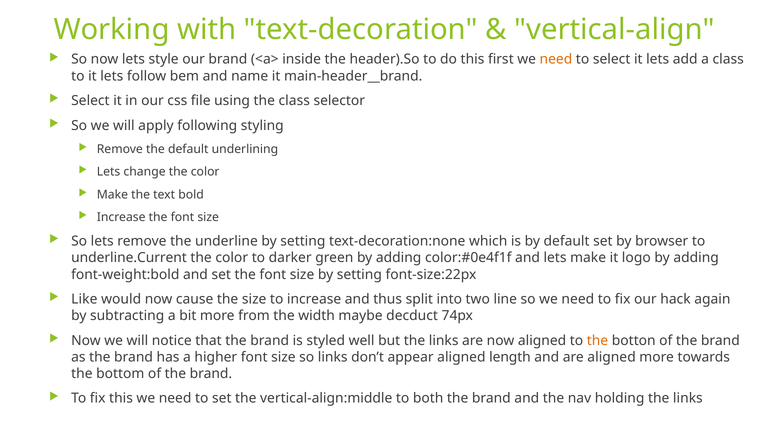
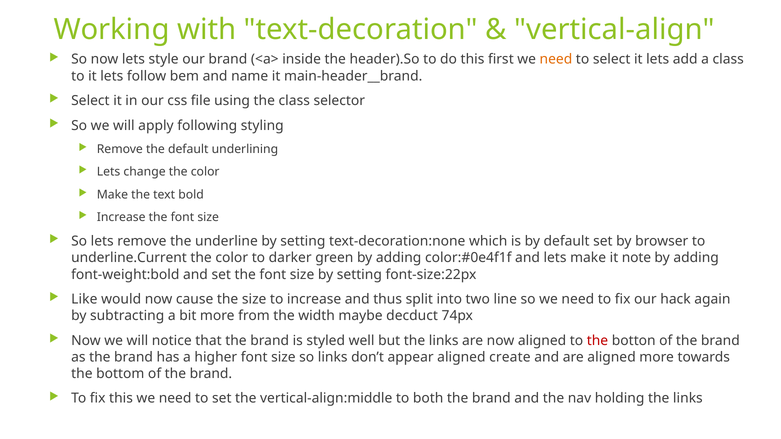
logo: logo -> note (636, 258)
the colour: orange -> red (597, 341)
length: length -> create (510, 357)
